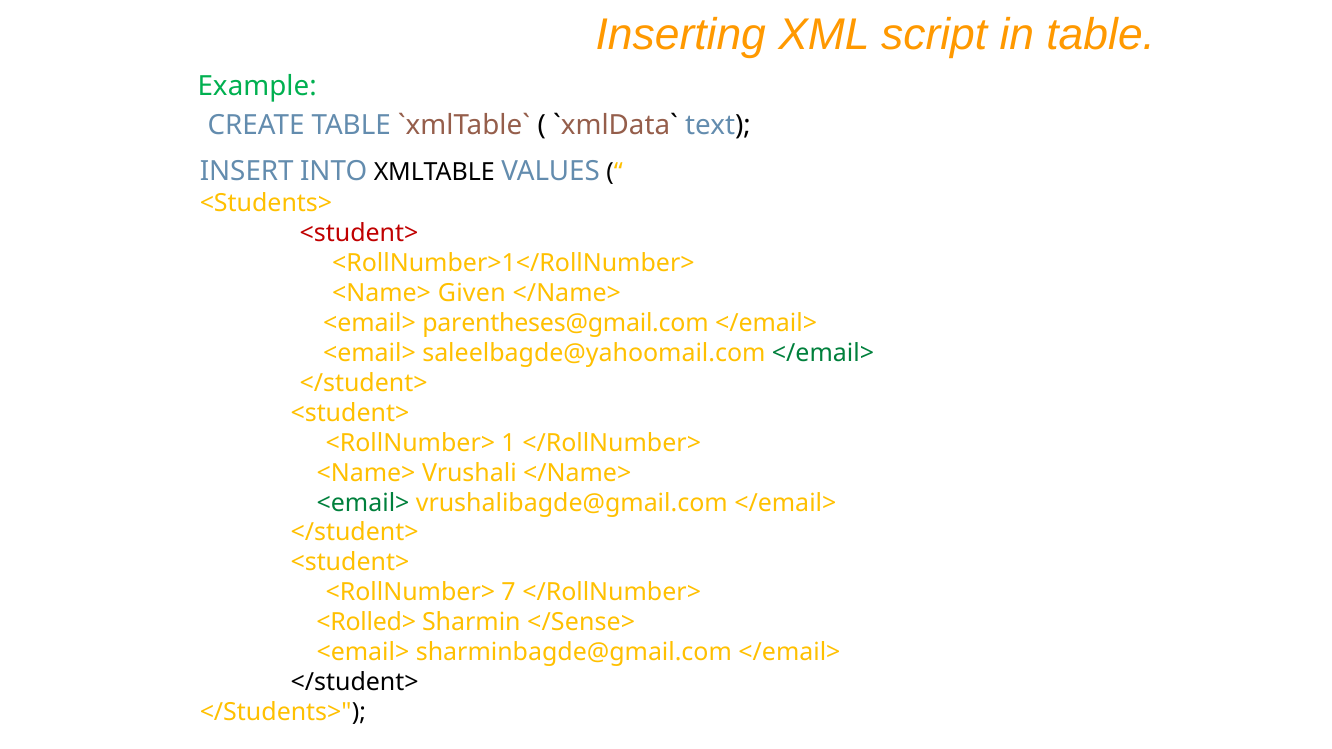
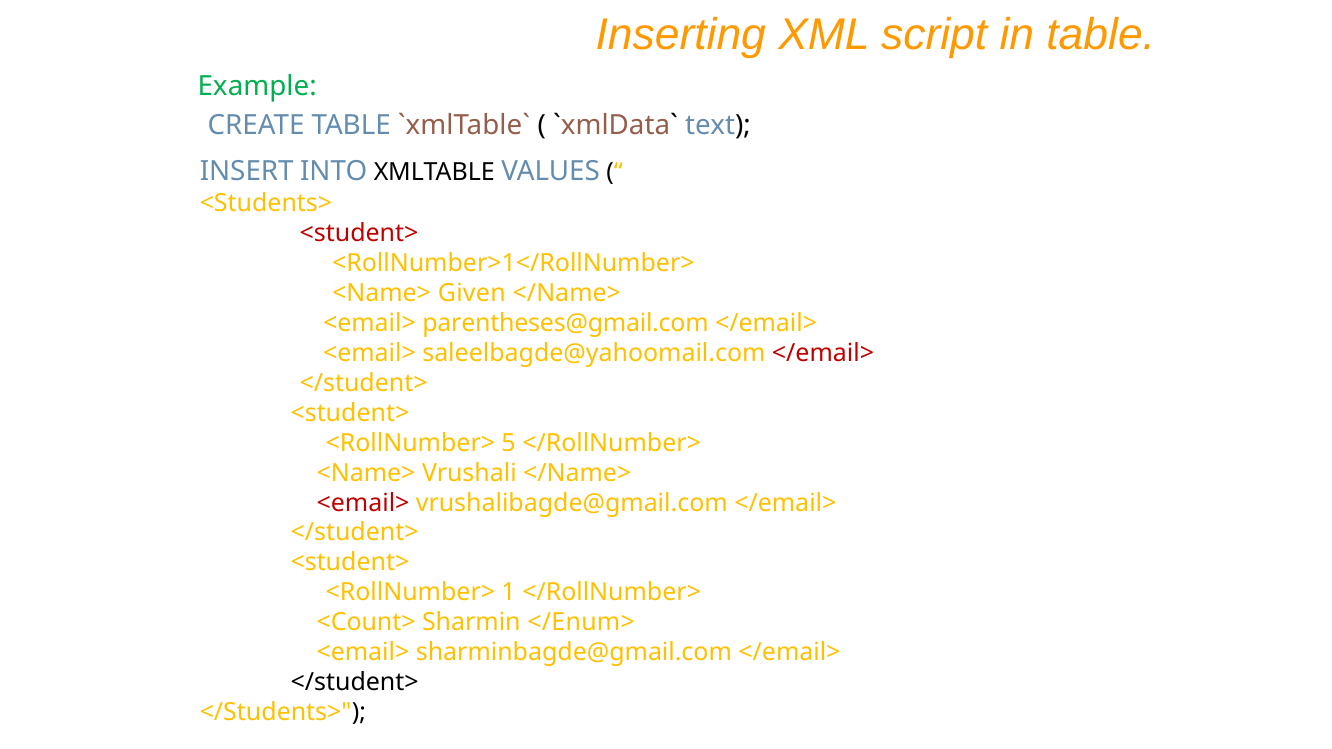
</email> colour: green -> red (823, 353)
1: 1 -> 5 (509, 443)
<email> colour: green -> red (363, 503)
7: 7 -> 1 (509, 593)
<Rolled>: <Rolled> -> <Count> (366, 623)
</Sense>: </Sense> -> </Enum> (581, 623)
